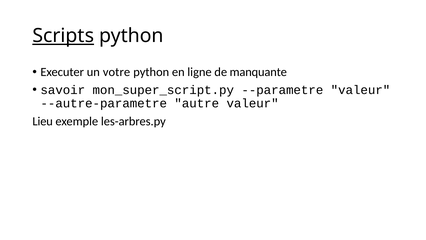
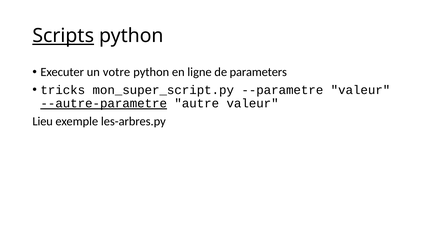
manquante: manquante -> parameters (258, 72)
savoir: savoir -> tricks (63, 90)
--autre-parametre underline: none -> present (104, 103)
